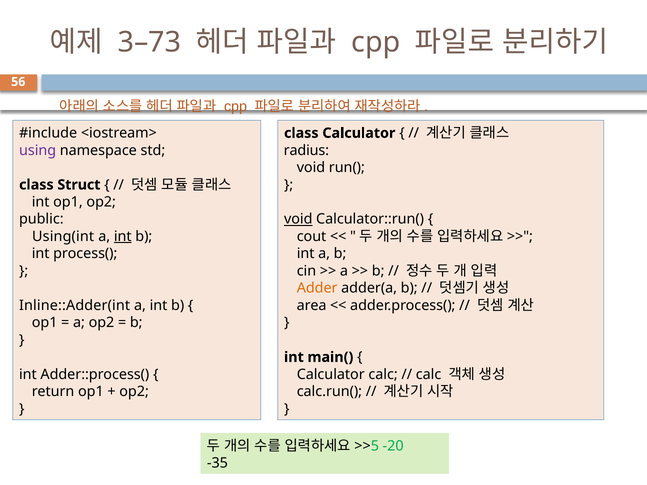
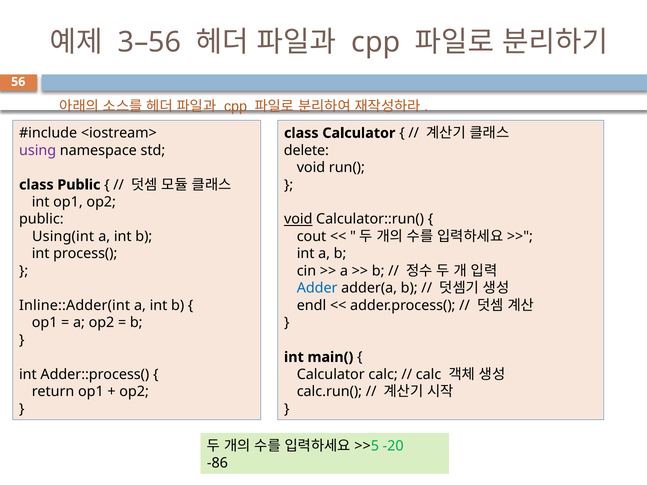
3–73: 3–73 -> 3–56 (149, 42)
radius: radius -> delete (306, 150)
class Struct: Struct -> Public (79, 185)
int underline: present -> none (123, 237)
Adder colour: orange -> blue (317, 288)
area: area -> endl (312, 306)
-35: -35 -> -86 (217, 463)
